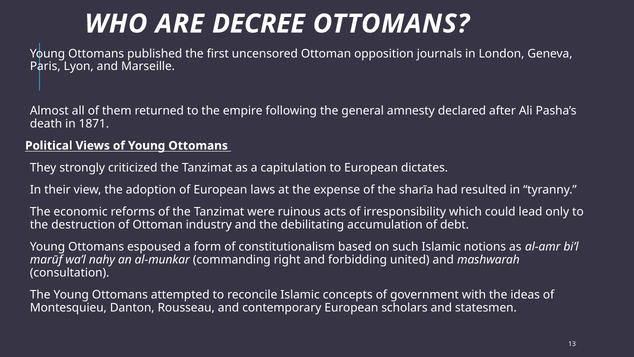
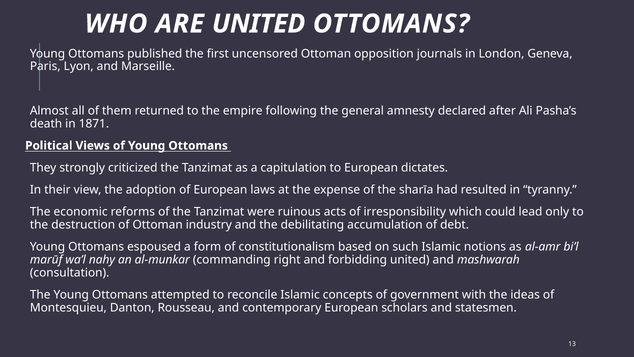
ARE DECREE: DECREE -> UNITED (259, 24)
